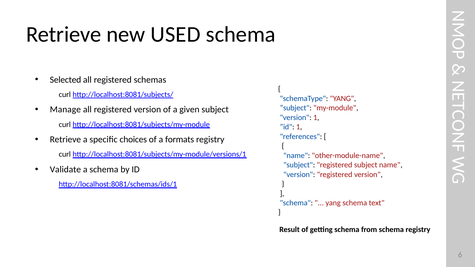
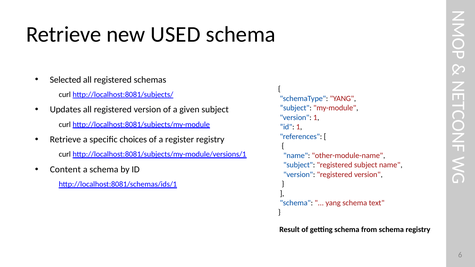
Manage: Manage -> Updates (65, 110)
formats: formats -> register (180, 140)
Validate: Validate -> Content (65, 170)
